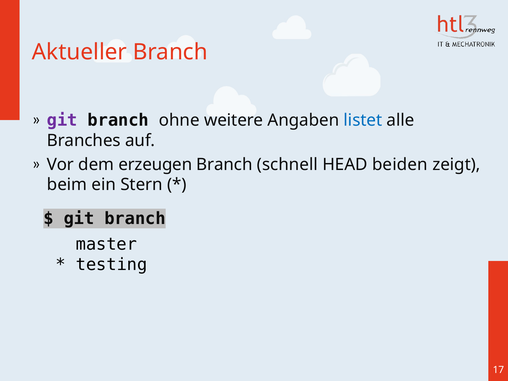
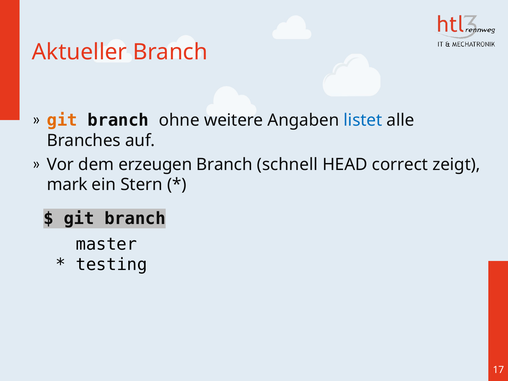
git colour: purple -> orange (62, 120)
beiden: beiden -> correct (400, 164)
beim: beim -> mark (67, 185)
